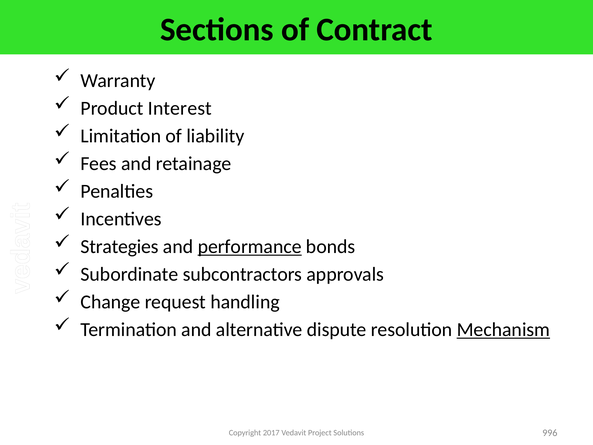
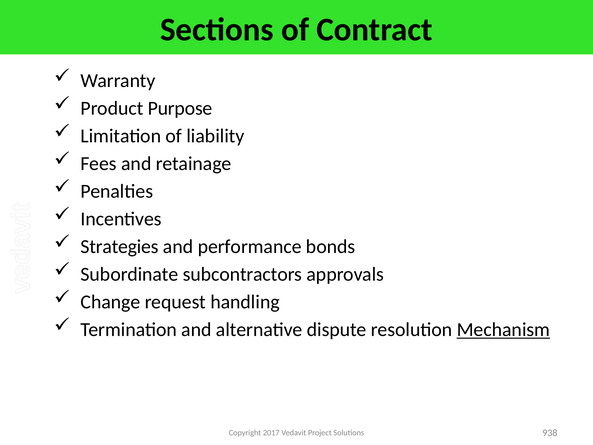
Interest: Interest -> Purpose (180, 108)
performance underline: present -> none (250, 246)
996: 996 -> 938 (550, 433)
